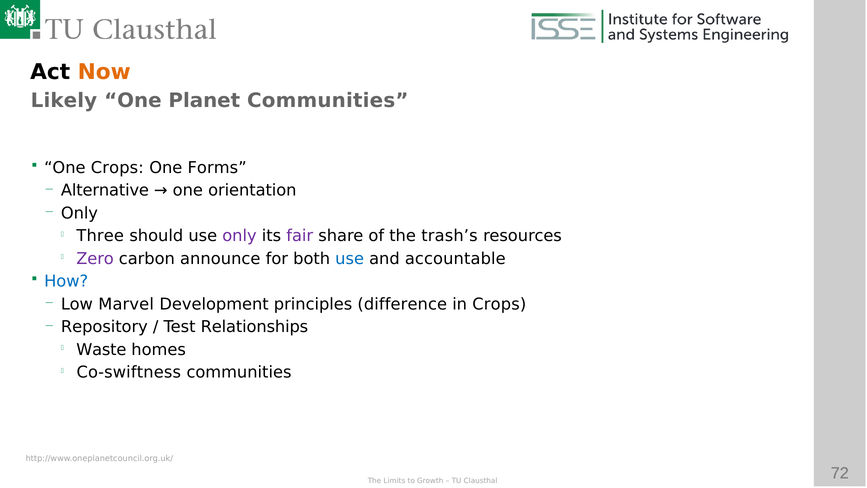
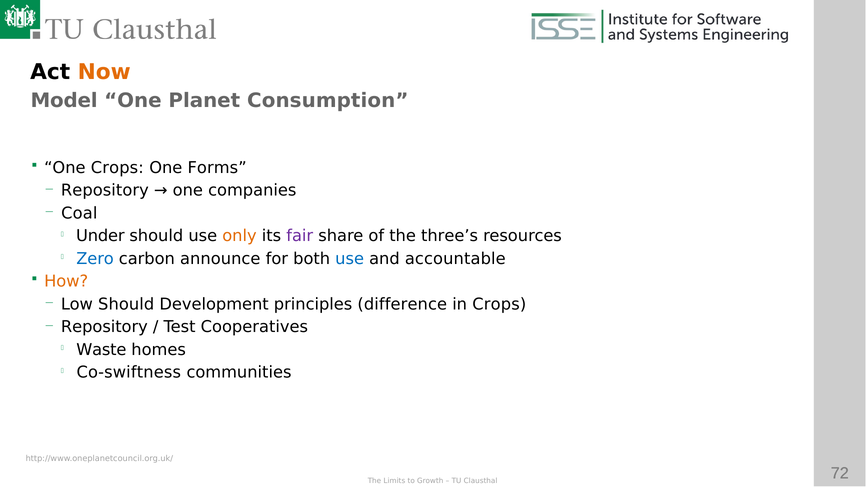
Likely: Likely -> Model (64, 100)
Planet Communities: Communities -> Consumption (328, 100)
Alternative: Alternative -> Repository (105, 190)
orientation: orientation -> companies (252, 190)
Only: Only -> Coal (79, 213)
Three: Three -> Under (100, 236)
only colour: purple -> orange (239, 236)
trash’s: trash’s -> three’s (450, 236)
Zero colour: purple -> blue (95, 259)
How colour: blue -> orange (66, 281)
Low Marvel: Marvel -> Should (126, 304)
Relationships: Relationships -> Cooperatives (254, 327)
